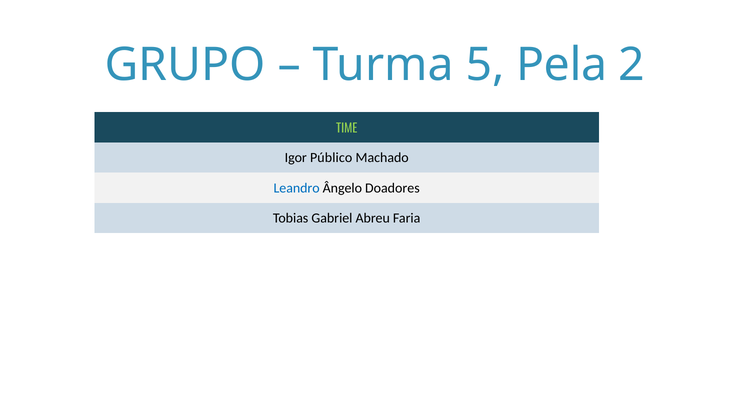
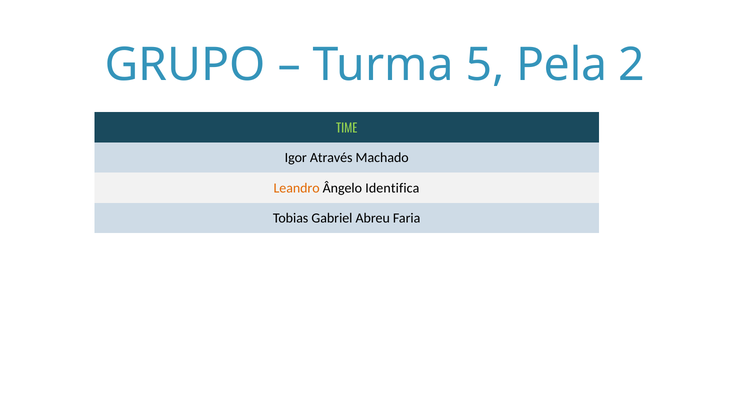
Público: Público -> Através (331, 158)
Leandro colour: blue -> orange (297, 188)
Doadores: Doadores -> Identifica (392, 188)
